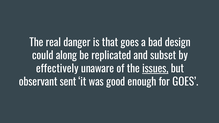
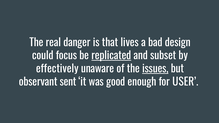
that goes: goes -> lives (130, 43)
along: along -> focus (66, 56)
replicated underline: none -> present (111, 56)
for GOES: GOES -> USER (185, 82)
